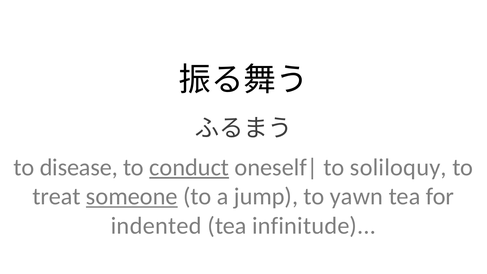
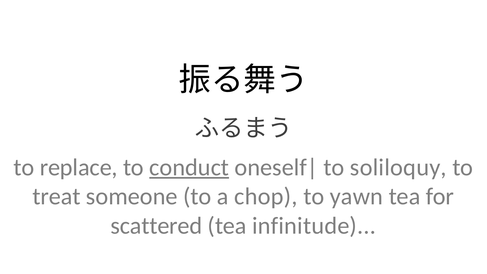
disease: disease -> replace (79, 167)
someone underline: present -> none (132, 196)
jump: jump -> chop (266, 196)
indented: indented -> scattered (156, 226)
